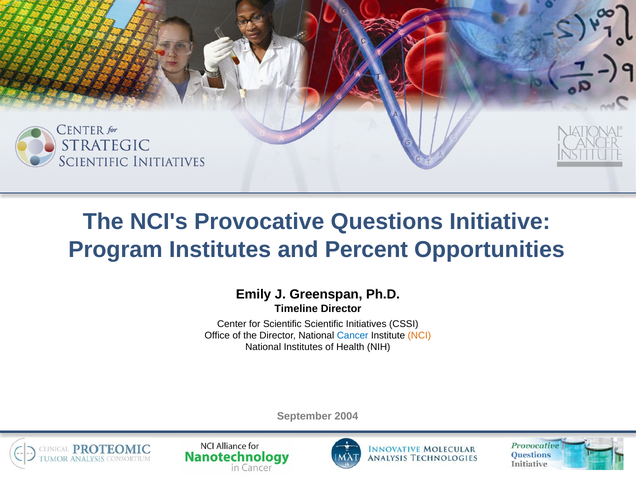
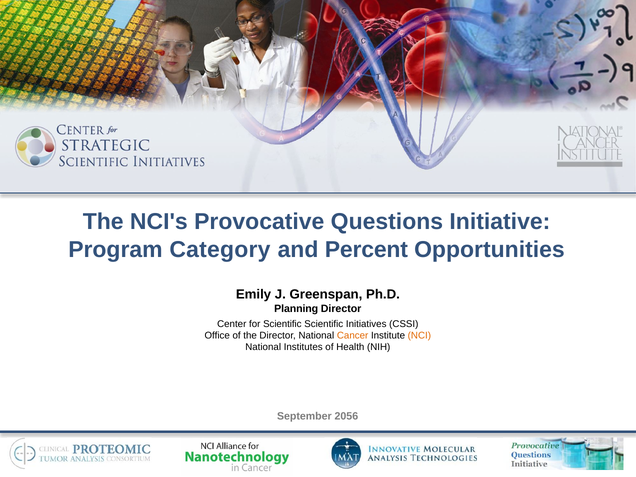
Program Institutes: Institutes -> Category (220, 249)
Timeline: Timeline -> Planning (296, 309)
Cancer colour: blue -> orange (353, 336)
2004: 2004 -> 2056 (346, 416)
